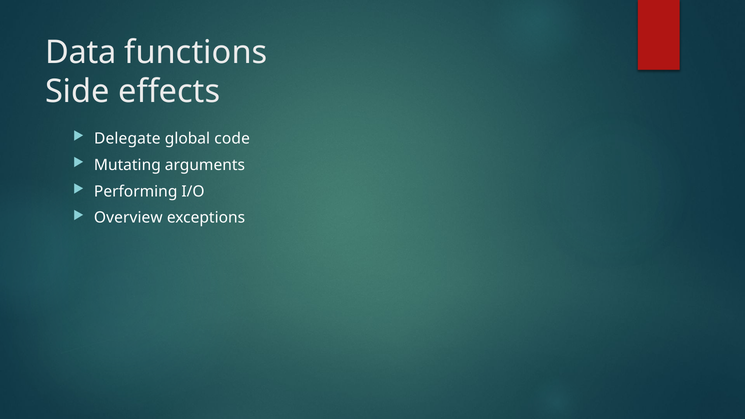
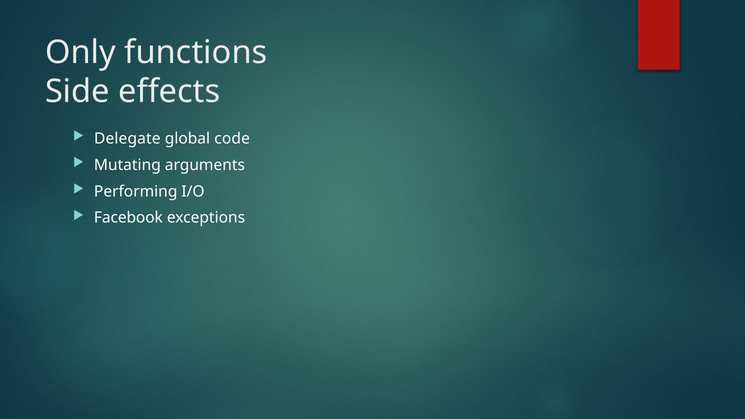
Data: Data -> Only (81, 52)
Overview: Overview -> Facebook (128, 218)
